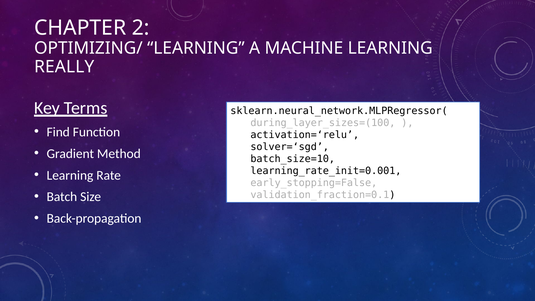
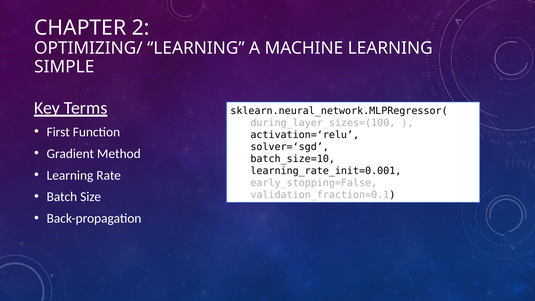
REALLY: REALLY -> SIMPLE (64, 67)
Find: Find -> First (58, 132)
